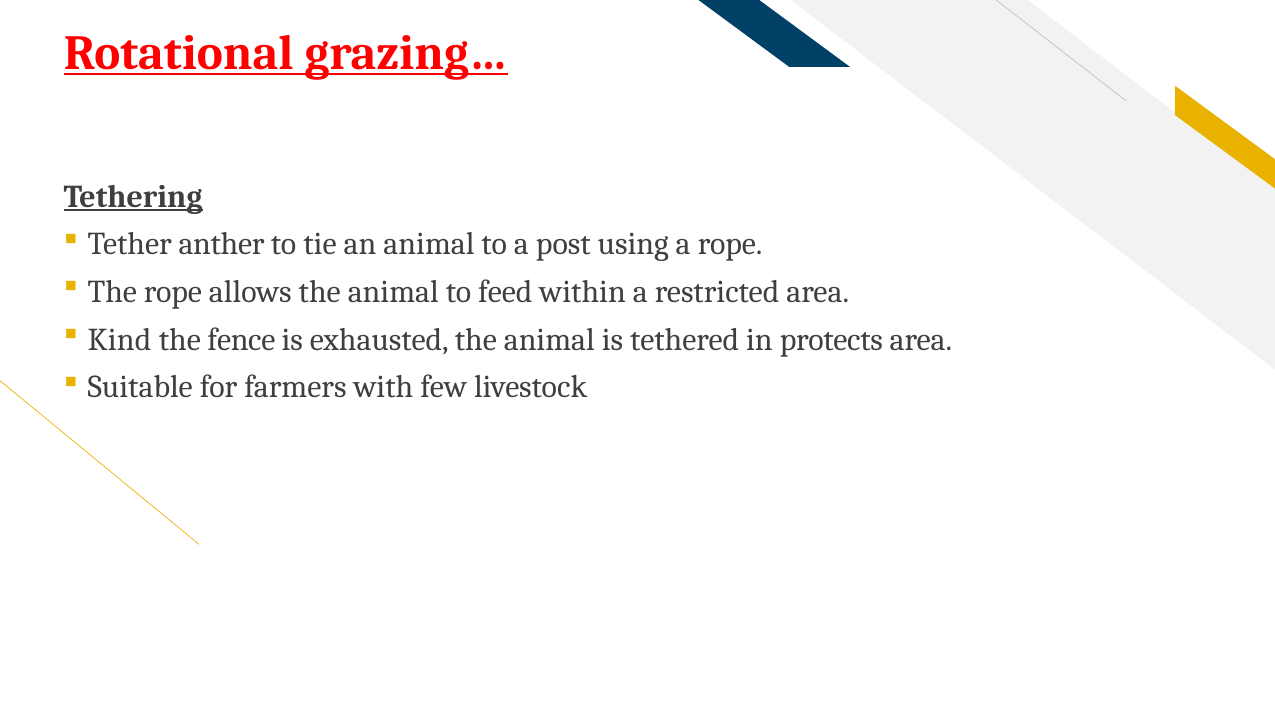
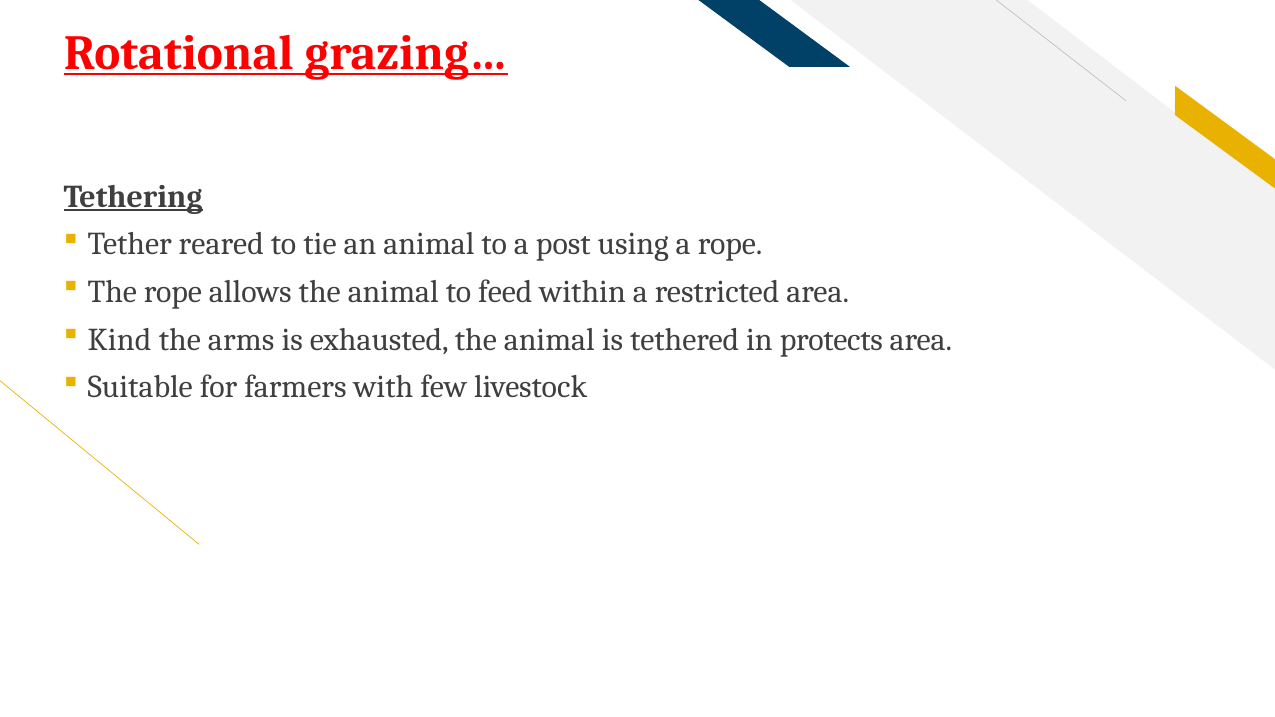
anther: anther -> reared (221, 244)
fence: fence -> arms (241, 340)
